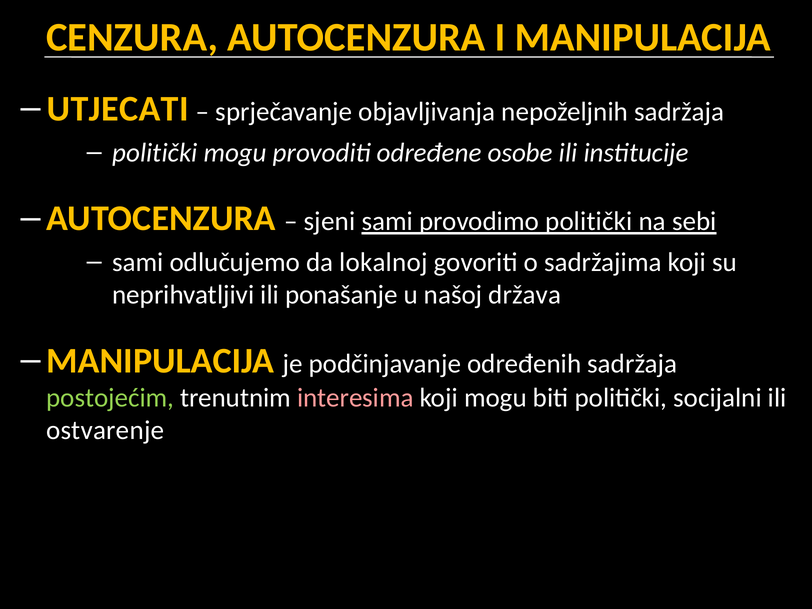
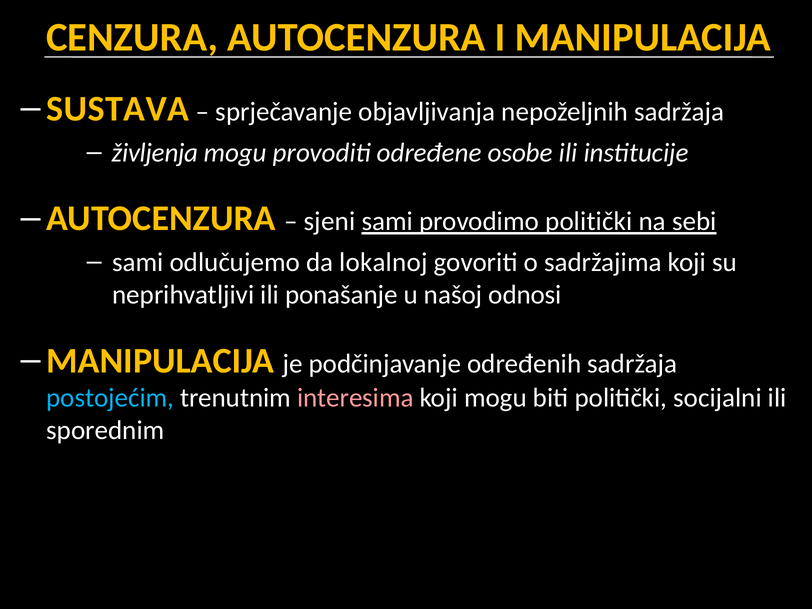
UTJECATI: UTJECATI -> SUSTAVA (118, 109)
politički: politički -> življenja (155, 153)
država: država -> odnosi (525, 295)
postojećim colour: light green -> light blue (110, 398)
ostvarenje: ostvarenje -> sporednim (105, 430)
